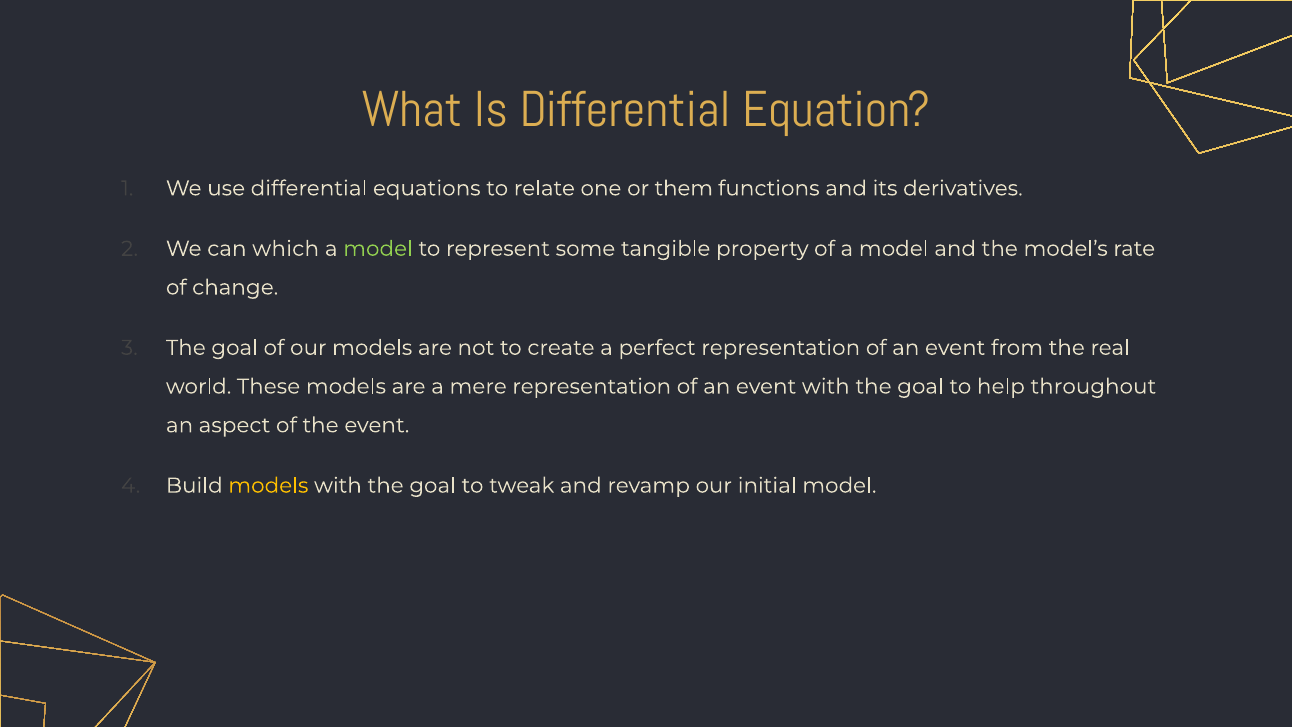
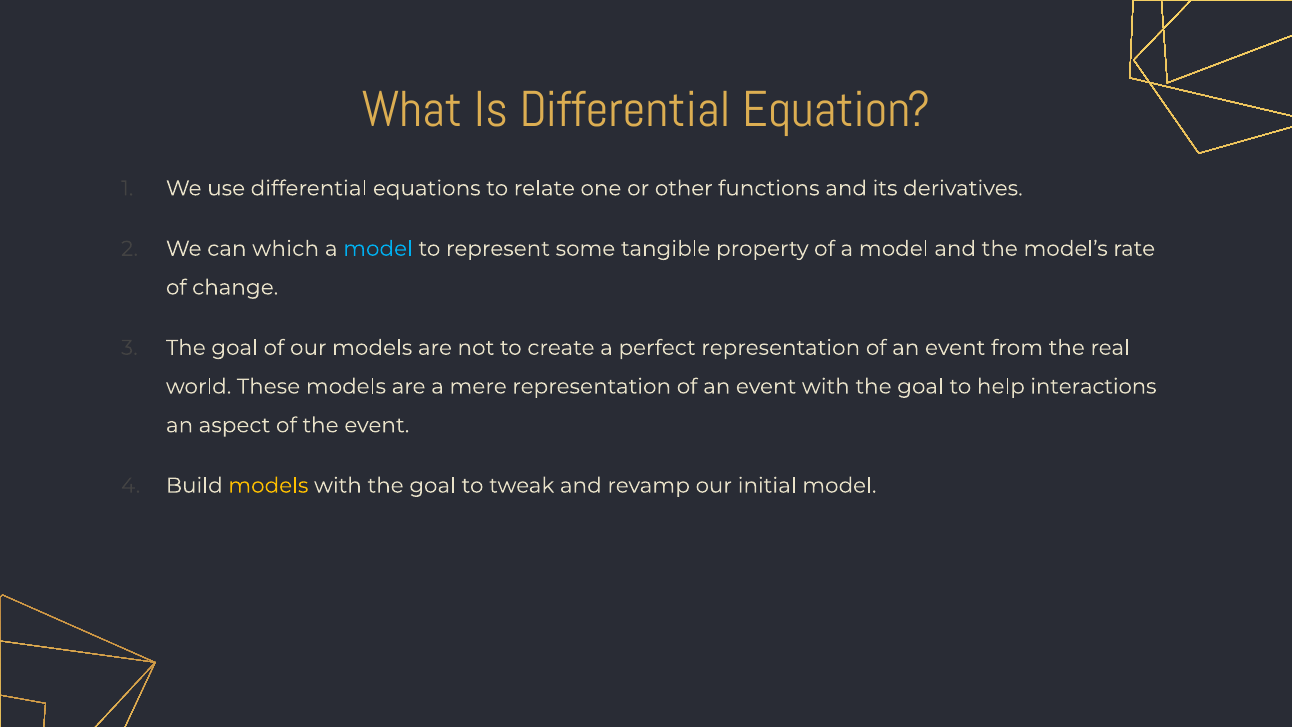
them: them -> other (684, 188)
model colour: light green -> light blue (378, 249)
throughout: throughout -> interactions (1093, 386)
